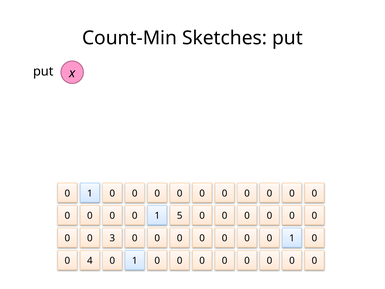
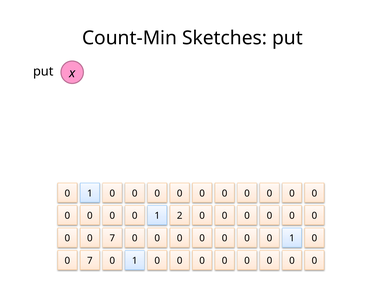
5: 5 -> 2 (180, 216)
3: 3 -> 7 (112, 238)
4: 4 -> 7 (90, 261)
